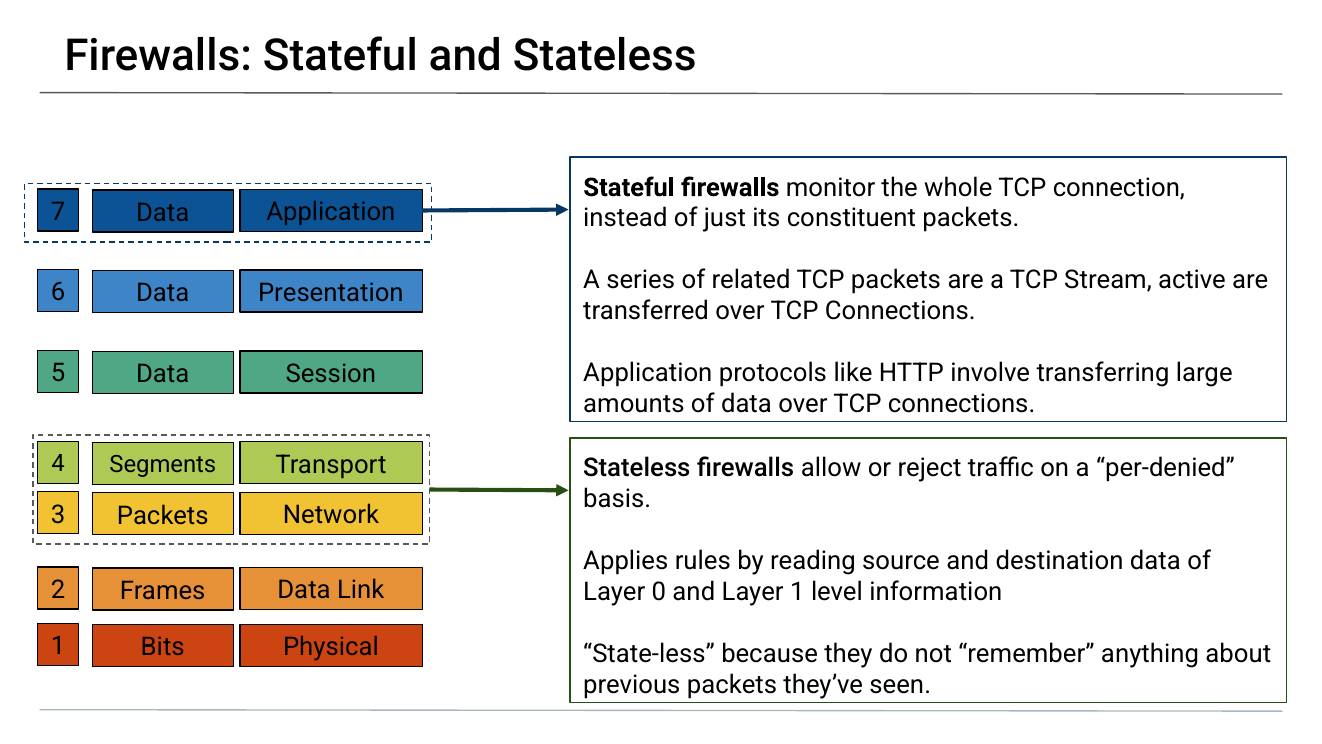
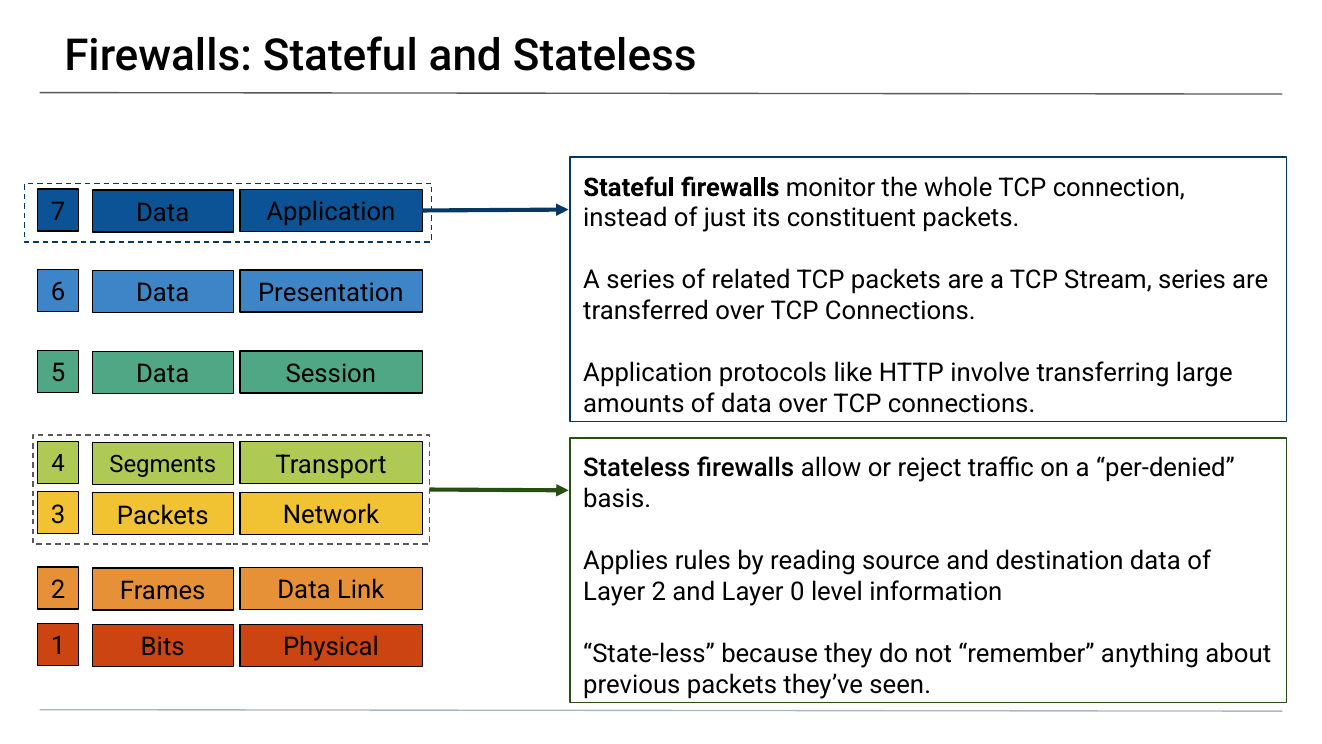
Stream active: active -> series (1192, 280)
Layer 0: 0 -> 2 (659, 592)
Layer 1: 1 -> 0 (797, 592)
